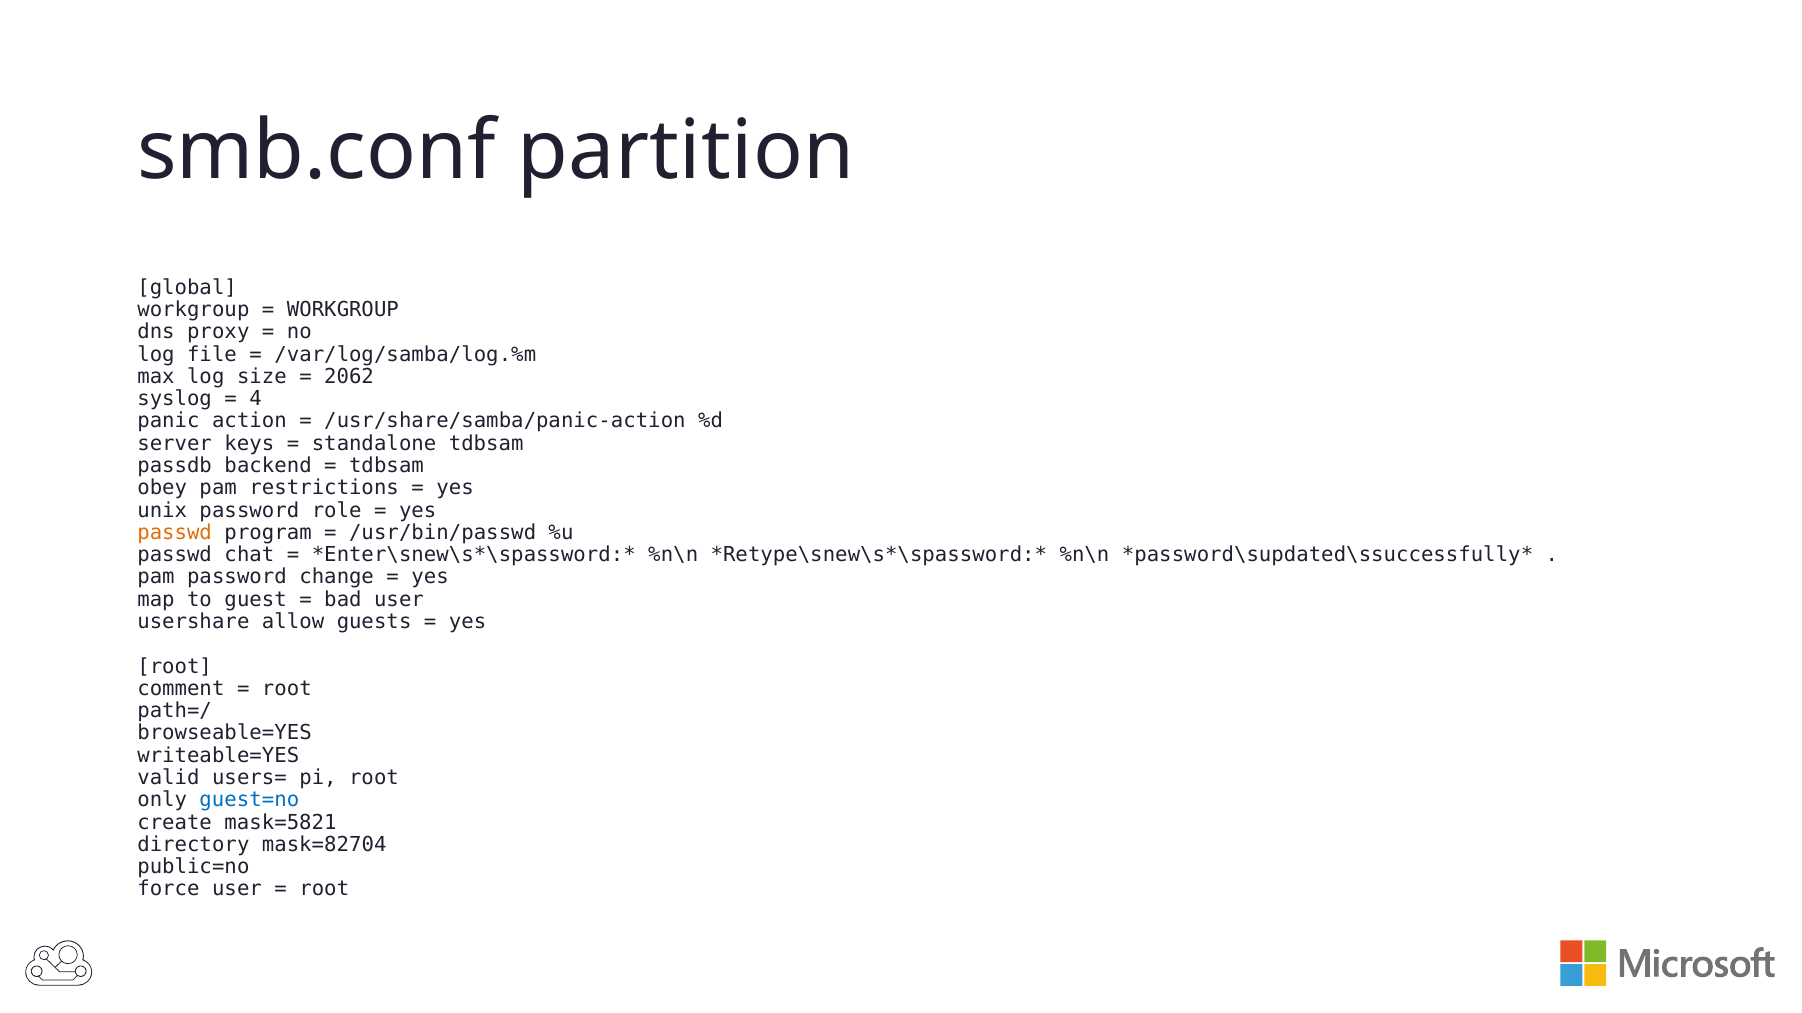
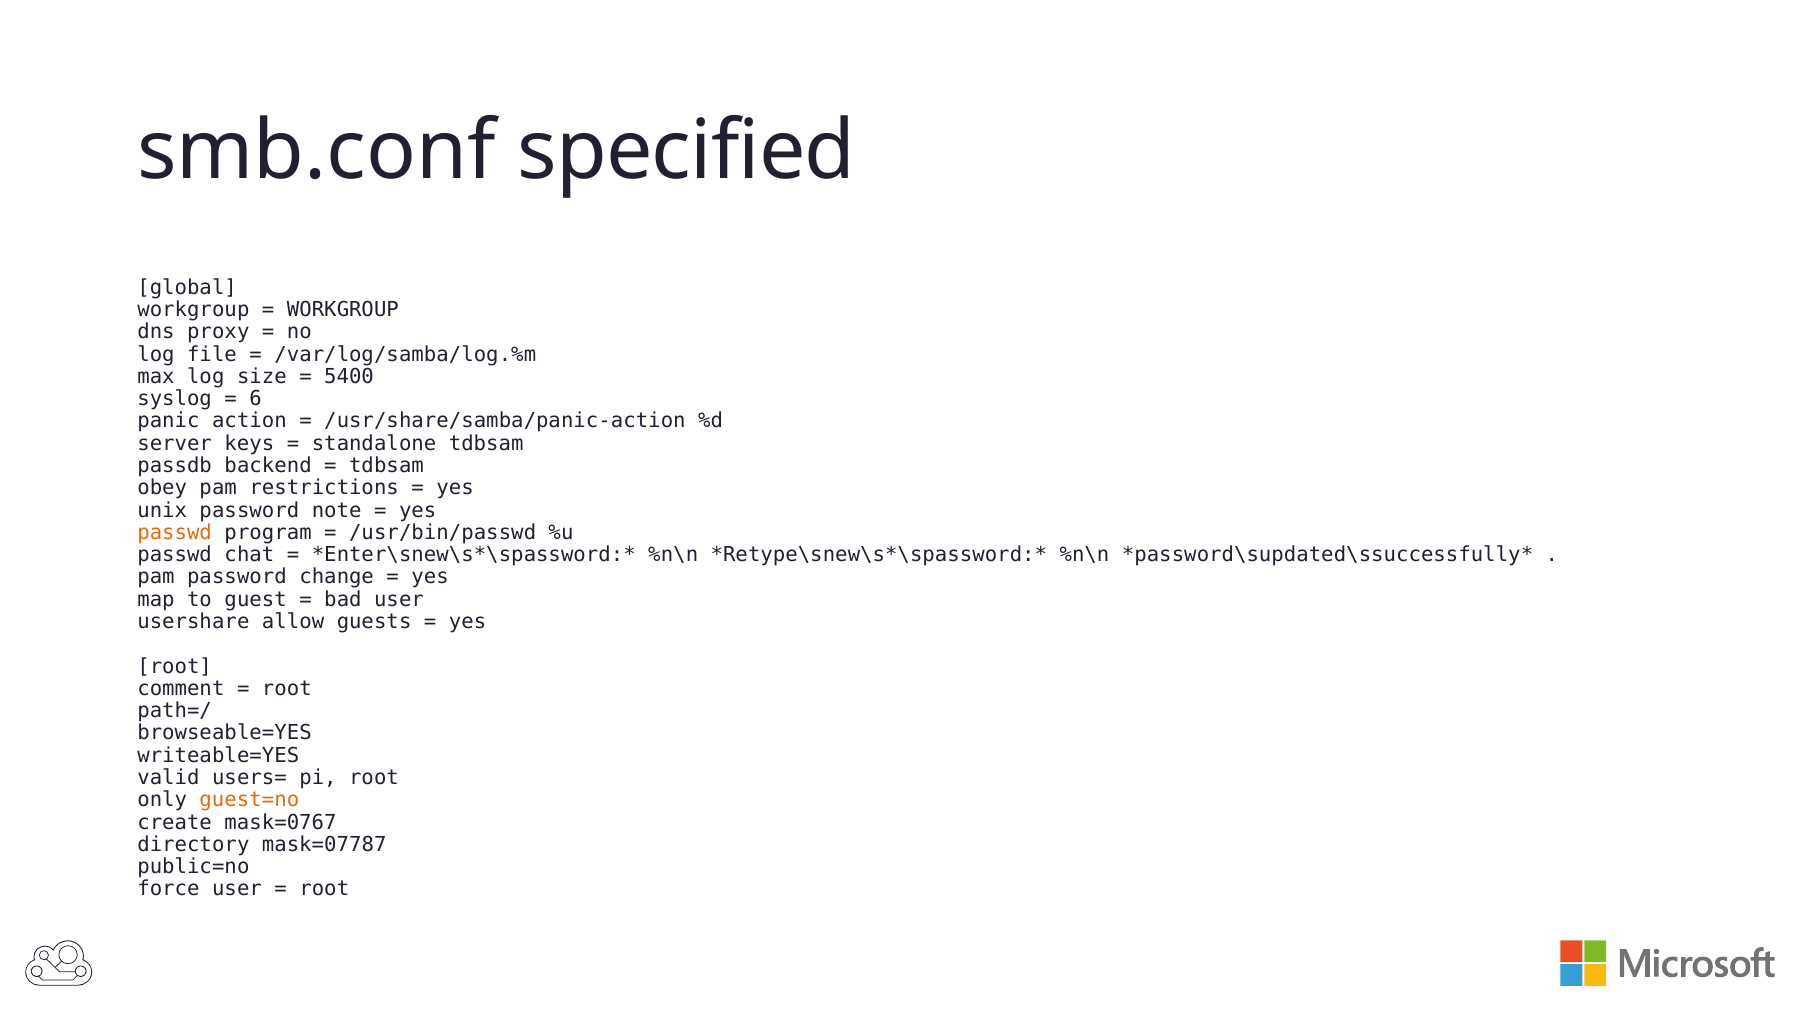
partition: partition -> specified (687, 151)
2062: 2062 -> 5400 (349, 377)
4: 4 -> 6 (256, 399)
role: role -> note (337, 511)
guest=no colour: blue -> orange (249, 800)
mask=5821: mask=5821 -> mask=0767 (281, 823)
mask=82704: mask=82704 -> mask=07787 (324, 845)
